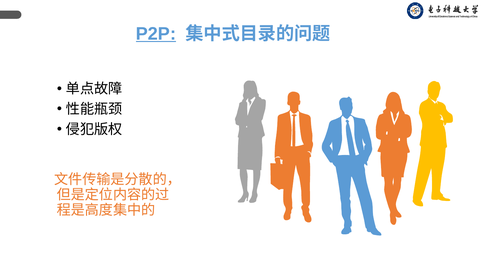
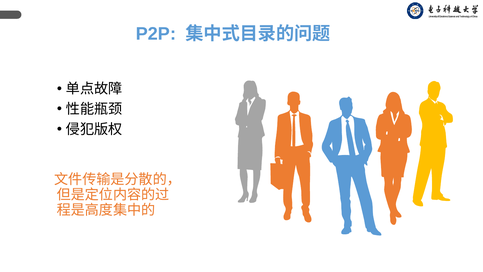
P2P underline: present -> none (156, 34)
